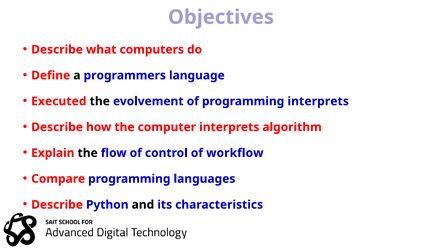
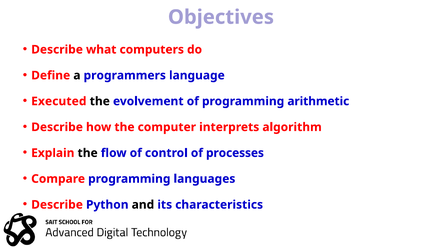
programming interprets: interprets -> arithmetic (318, 102)
workflow: workflow -> processes (235, 153)
